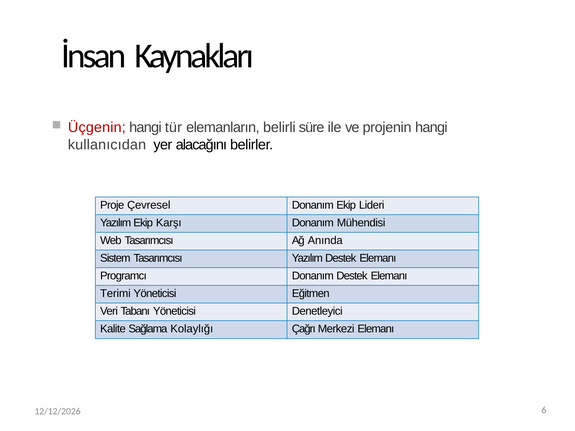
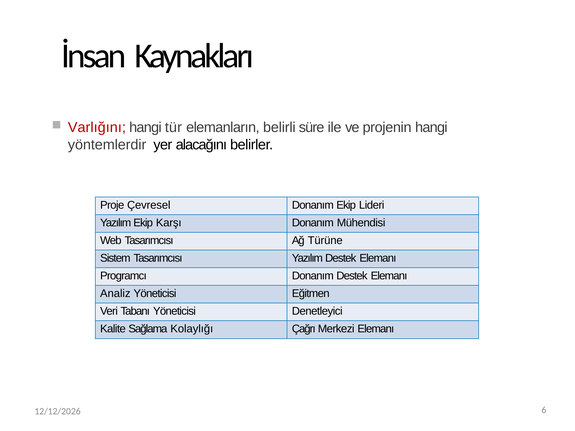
Üçgenin: Üçgenin -> Varlığını (97, 128)
kullanıcıdan: kullanıcıdan -> yöntemlerdir (107, 145)
Anında: Anında -> Türüne (325, 241)
Terimi: Terimi -> Analiz (115, 294)
